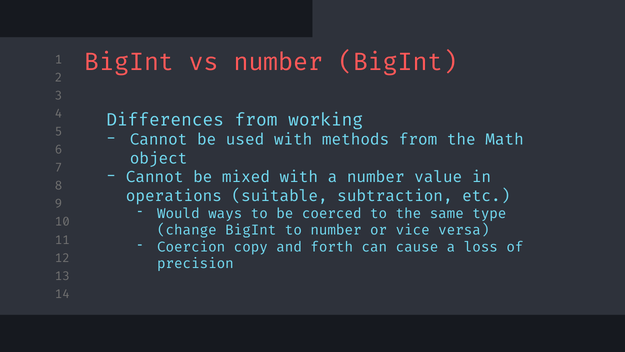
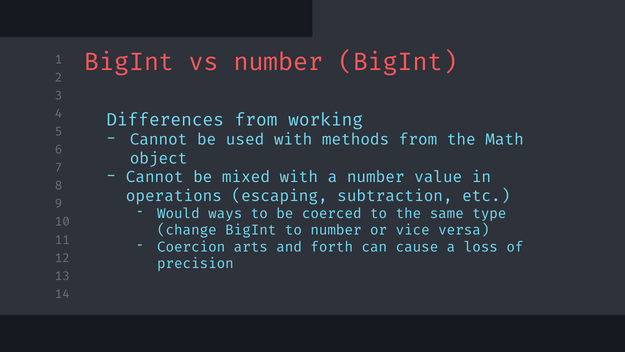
suitable: suitable -> escaping (280, 196)
copy: copy -> arts (251, 247)
